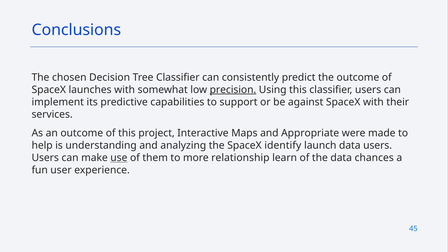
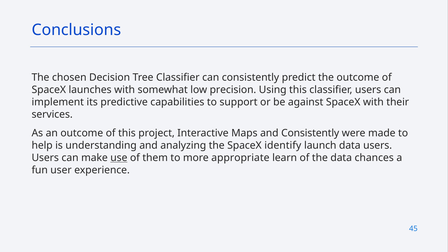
precision underline: present -> none (233, 90)
and Appropriate: Appropriate -> Consistently (310, 133)
relationship: relationship -> appropriate (240, 158)
